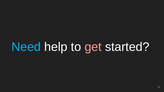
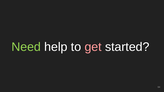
Need colour: light blue -> light green (26, 47)
